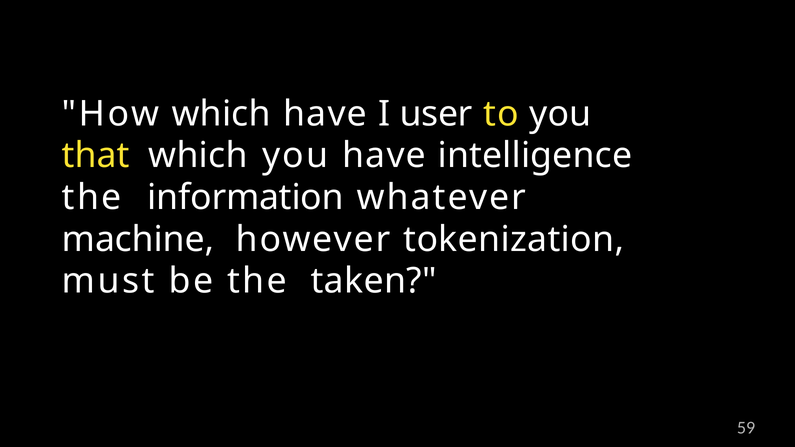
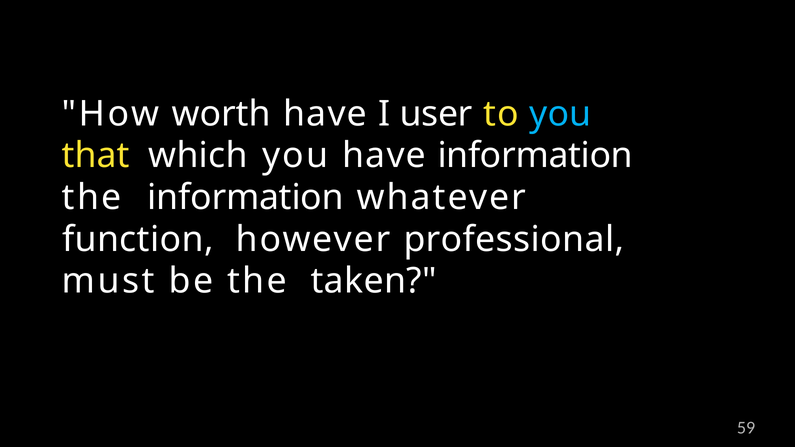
How which: which -> worth (221, 114)
you colour: white -> light blue (560, 114)
have intelligence: intelligence -> information (535, 156)
machine: machine -> function (138, 239)
tokenization: tokenization -> professional (514, 239)
